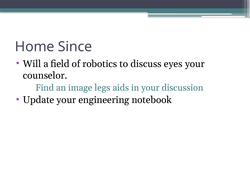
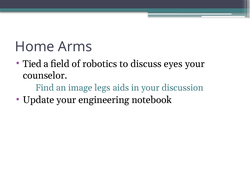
Since: Since -> Arms (75, 47)
Will: Will -> Tied (32, 64)
